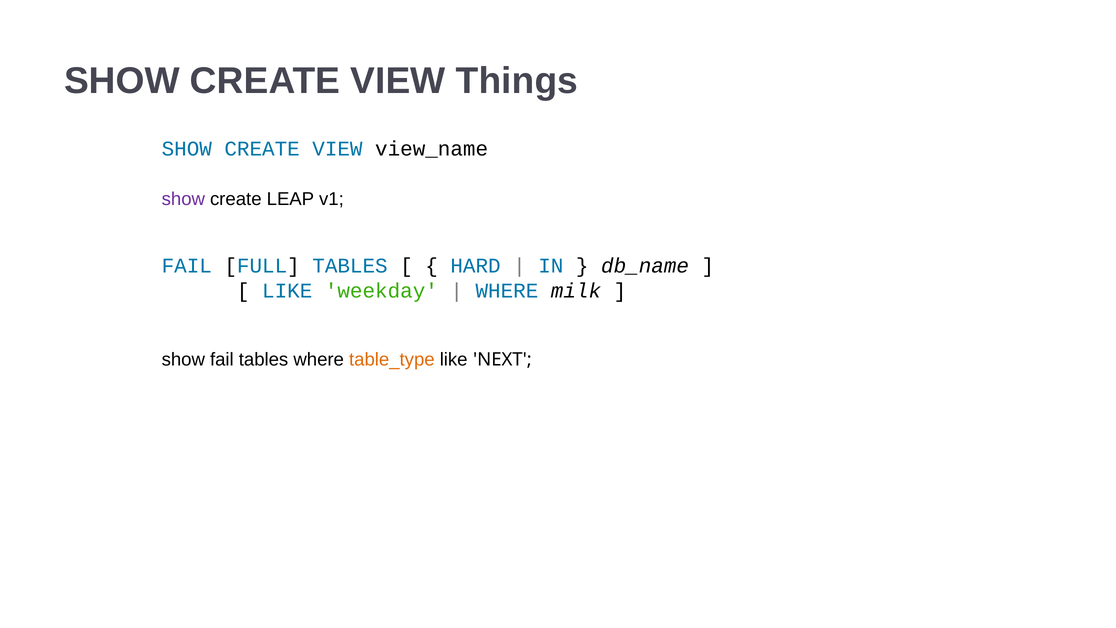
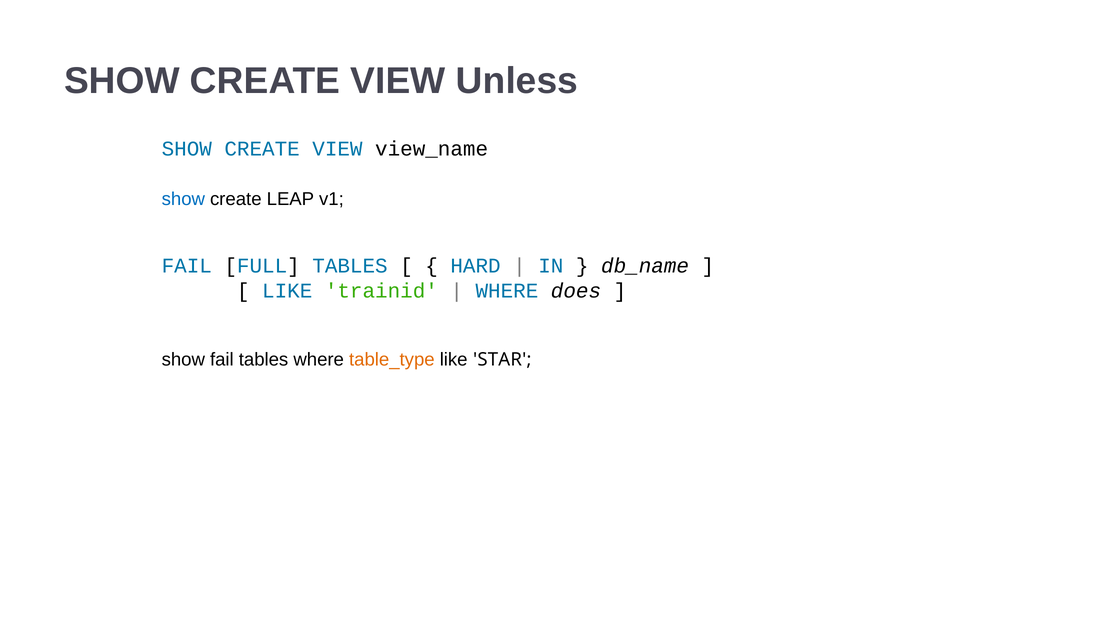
Things: Things -> Unless (517, 81)
show colour: purple -> blue (183, 199)
weekday: weekday -> trainid (381, 291)
milk: milk -> does (576, 291)
NEXT: NEXT -> STAR (502, 359)
